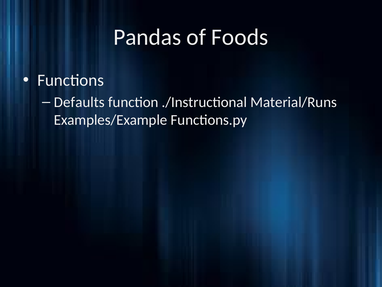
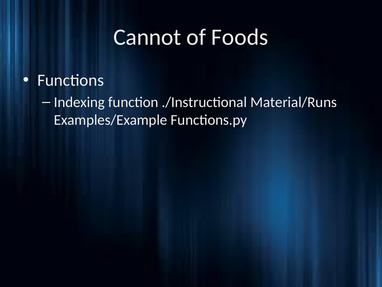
Pandas: Pandas -> Cannot (147, 37)
Defaults: Defaults -> Indexing (79, 102)
